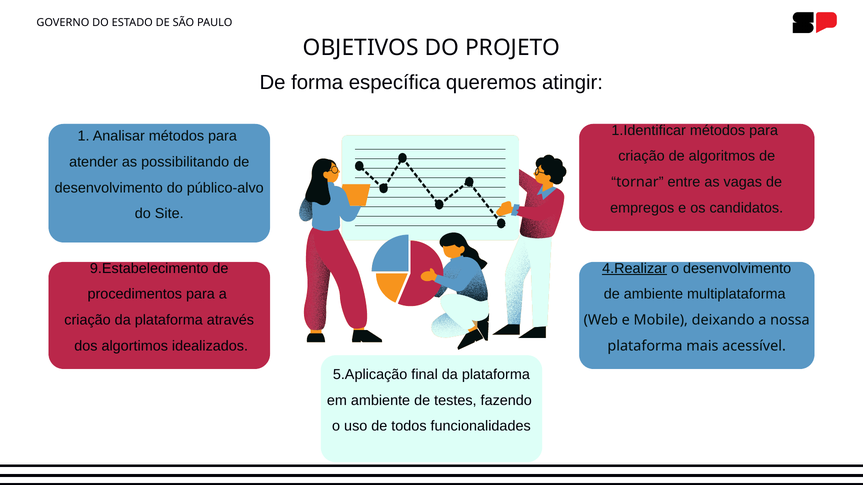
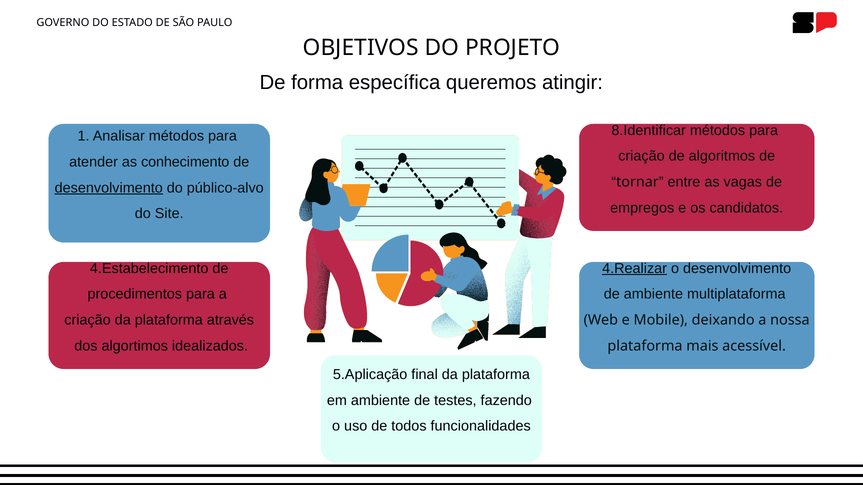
1.Identificar: 1.Identificar -> 8.Identificar (649, 130)
possibilitando: possibilitando -> conhecimento (185, 162)
desenvolvimento underline: none -> present (109, 188)
9.Estabelecimento: 9.Estabelecimento -> 4.Estabelecimento (149, 269)
